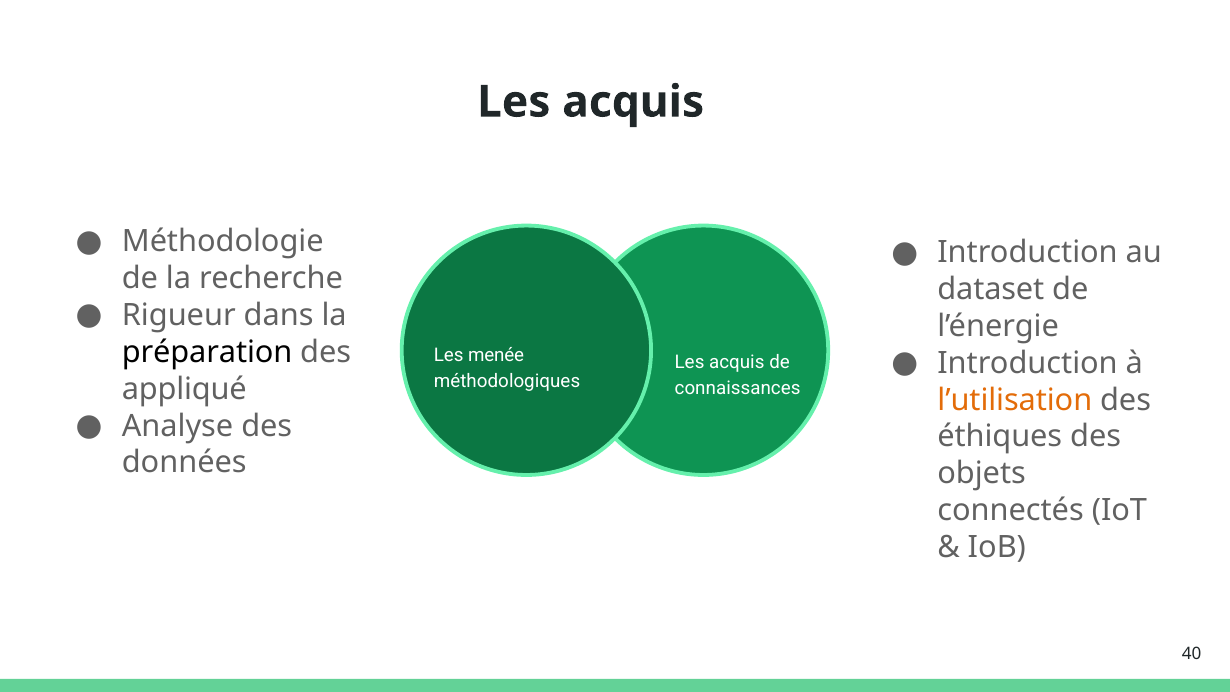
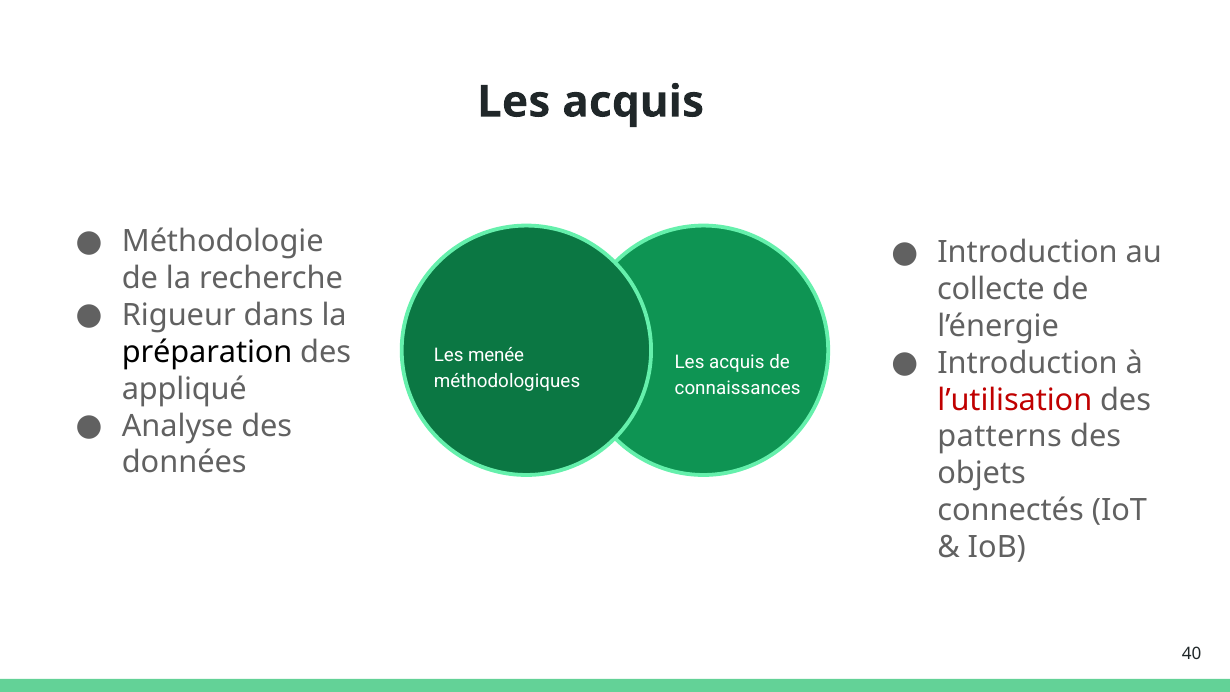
dataset: dataset -> collecte (991, 289)
l’utilisation colour: orange -> red (1015, 400)
éthiques: éthiques -> patterns (1000, 437)
